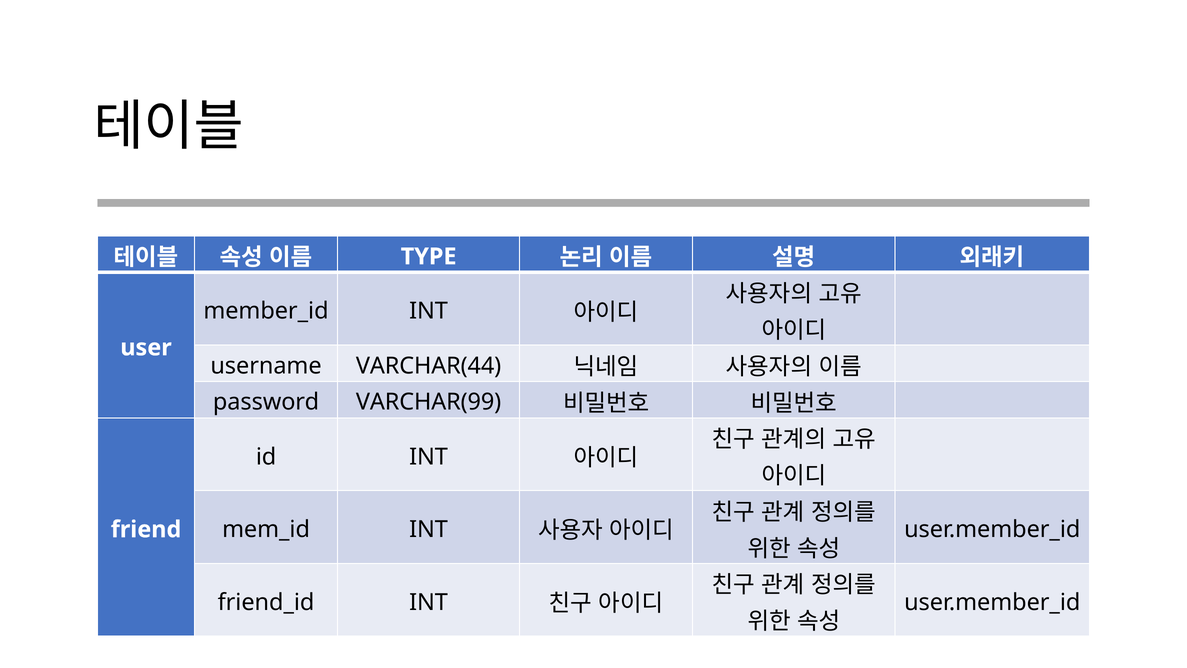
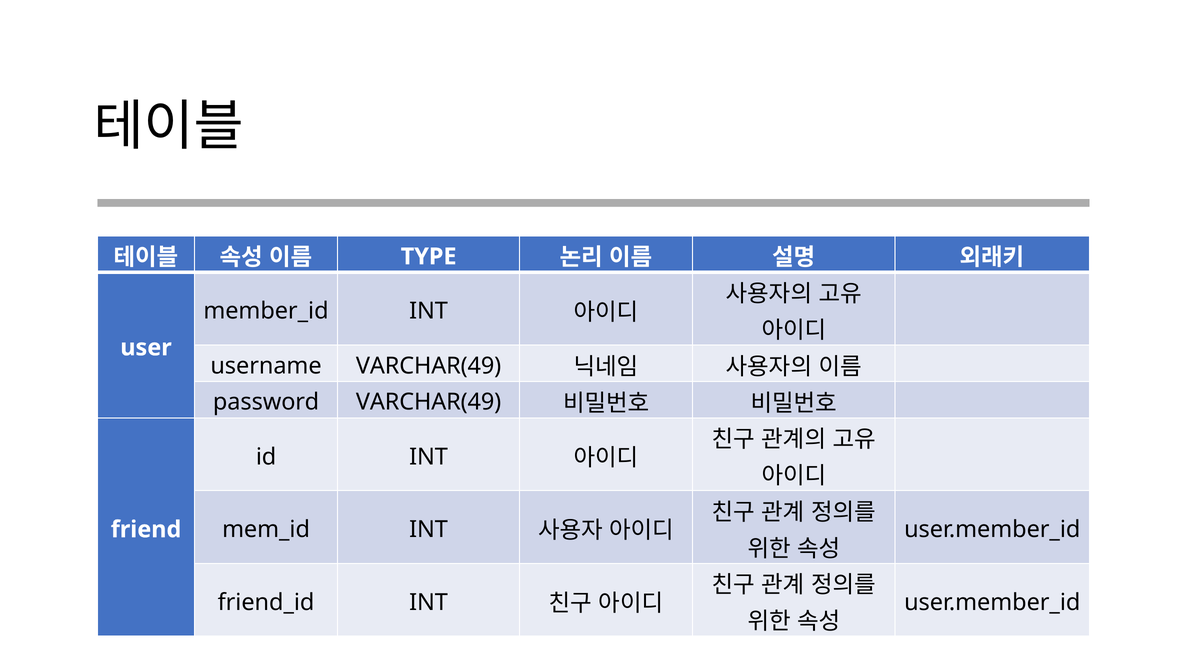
username VARCHAR(44: VARCHAR(44 -> VARCHAR(49 (429, 366)
password VARCHAR(99: VARCHAR(99 -> VARCHAR(49 (429, 402)
